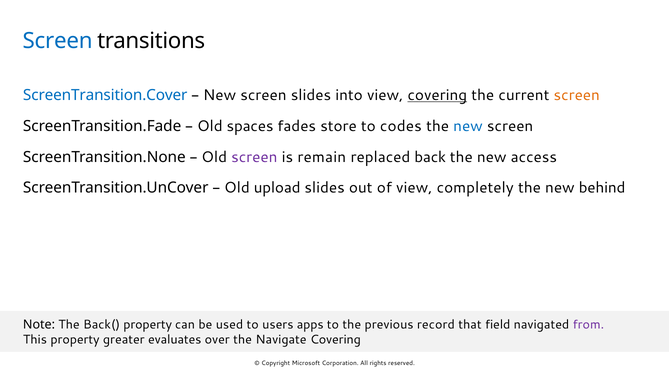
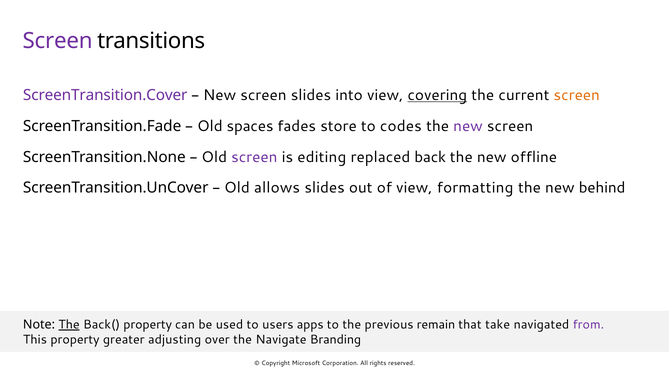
Screen colour: blue -> purple (58, 41)
ScreenTransition.Cover colour: blue -> purple (105, 95)
new colour: blue -> purple (468, 126)
remain: remain -> editing (322, 157)
access: access -> offline (534, 157)
upload: upload -> allows (277, 188)
completely: completely -> formatting (475, 188)
The underline: none -> present (69, 325)
record: record -> remain (436, 325)
field: field -> take (498, 325)
evaluates: evaluates -> adjusting (175, 340)
Navigate Covering: Covering -> Branding (335, 340)
